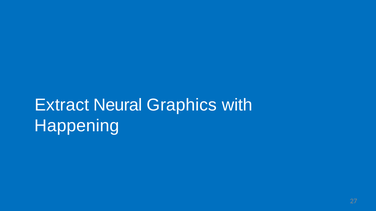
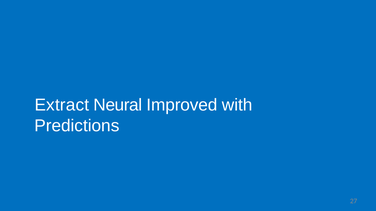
Graphics: Graphics -> Improved (182, 105)
Happening: Happening -> Predictions (77, 126)
